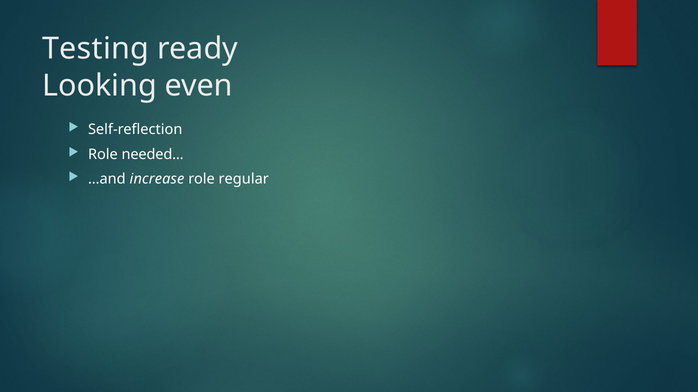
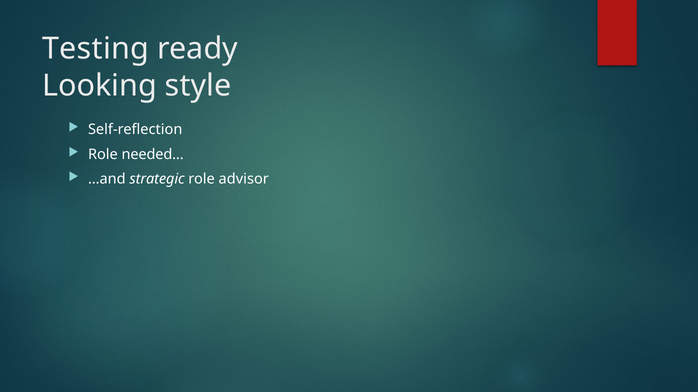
even: even -> style (198, 86)
increase: increase -> strategic (157, 179)
regular: regular -> advisor (244, 179)
